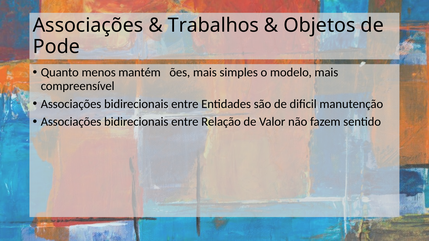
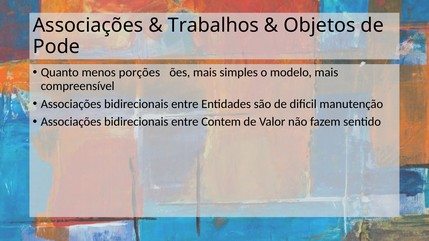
mantém: mantém -> porções (139, 73)
Relação: Relação -> Contem (221, 122)
